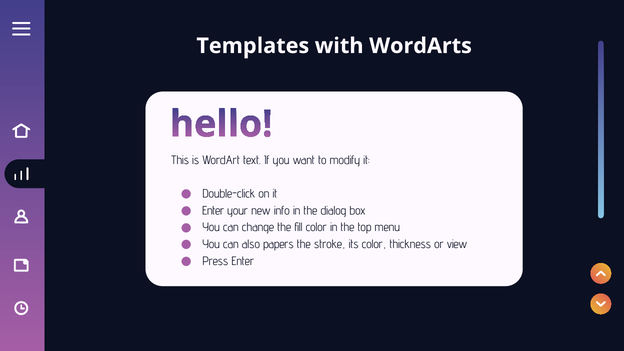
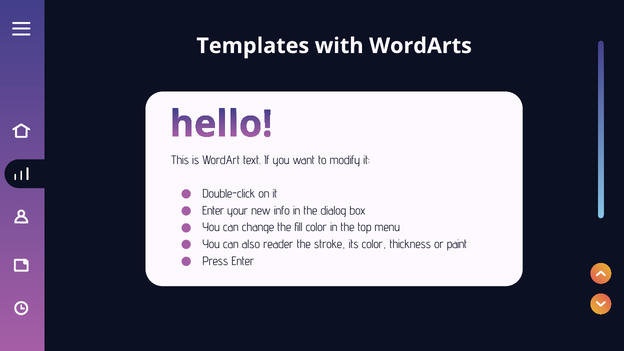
papers: papers -> reader (278, 244)
view: view -> paint (457, 244)
